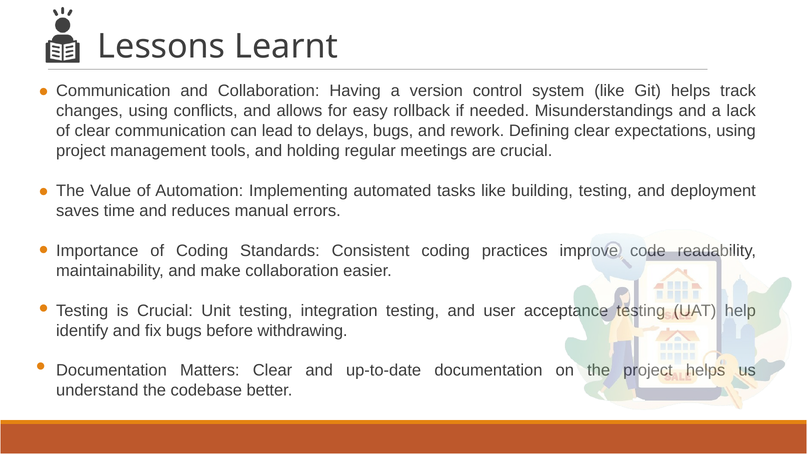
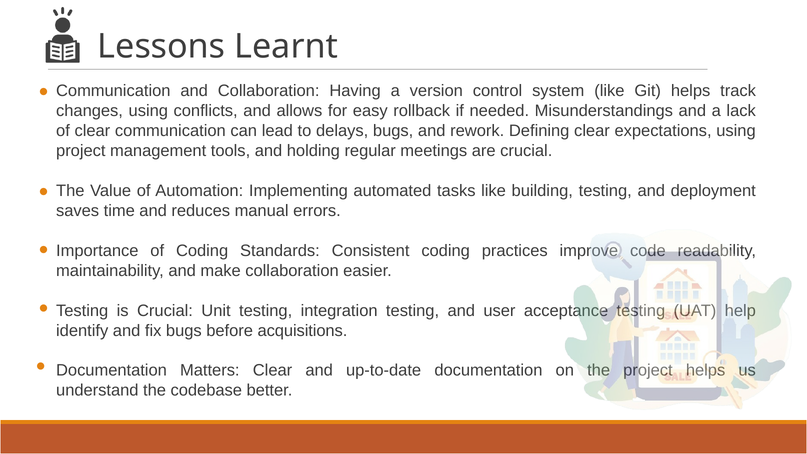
withdrawing: withdrawing -> acquisitions (302, 331)
